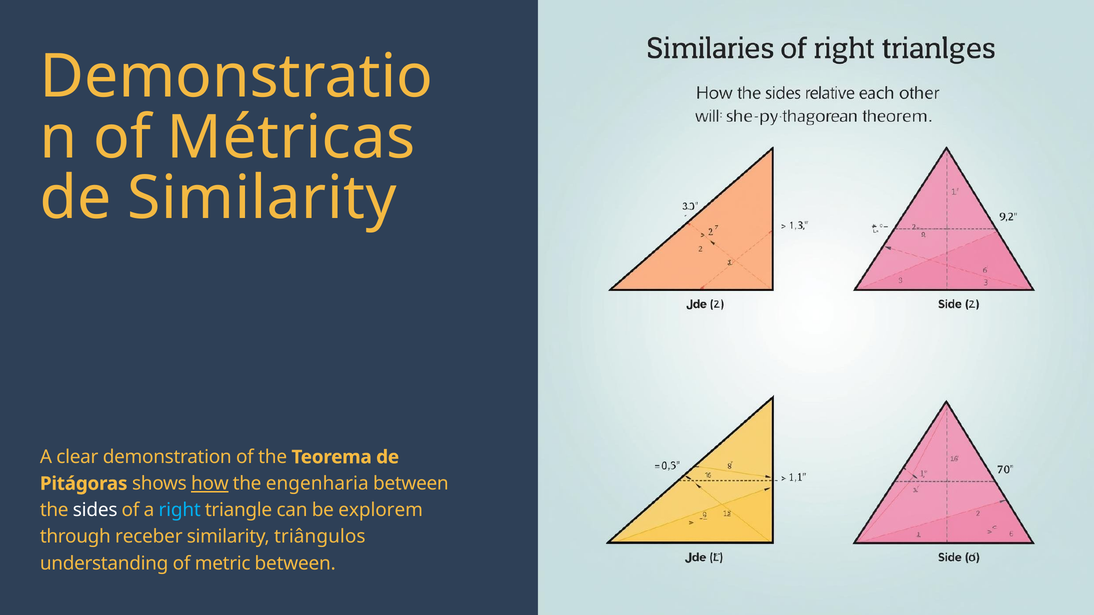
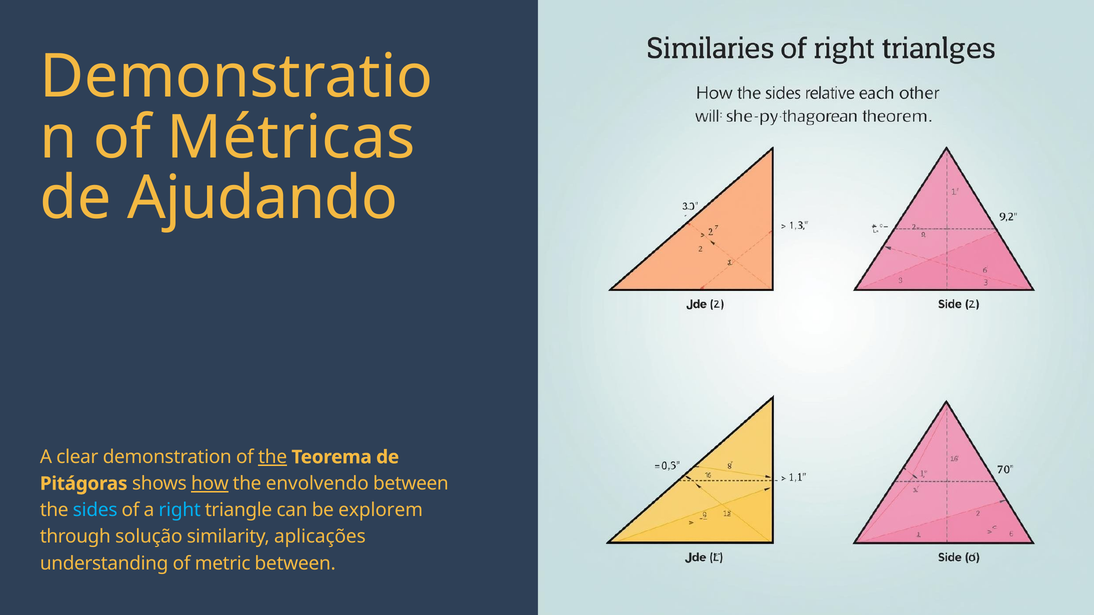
de Similarity: Similarity -> Ajudando (262, 199)
the underline: none -> present (273, 457)
engenharia: engenharia -> envolvendo (317, 484)
sides colour: white -> light blue (95, 510)
receber: receber -> solução (149, 537)
triângulos: triângulos -> aplicações (320, 537)
